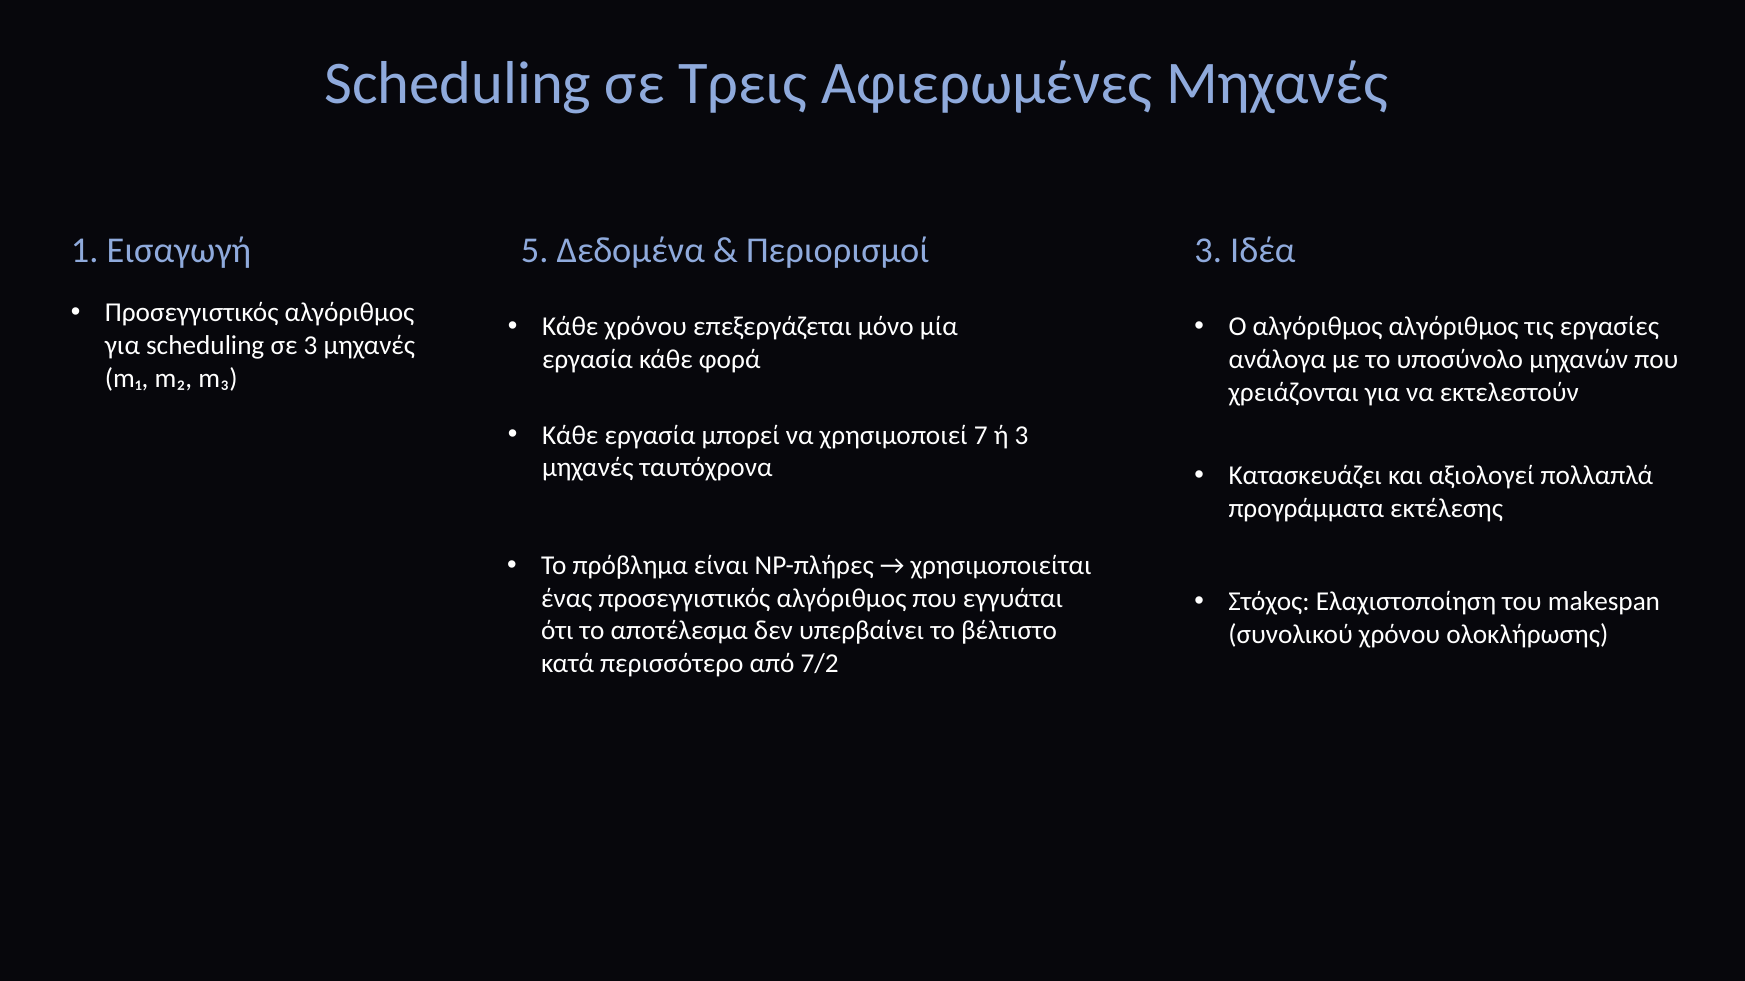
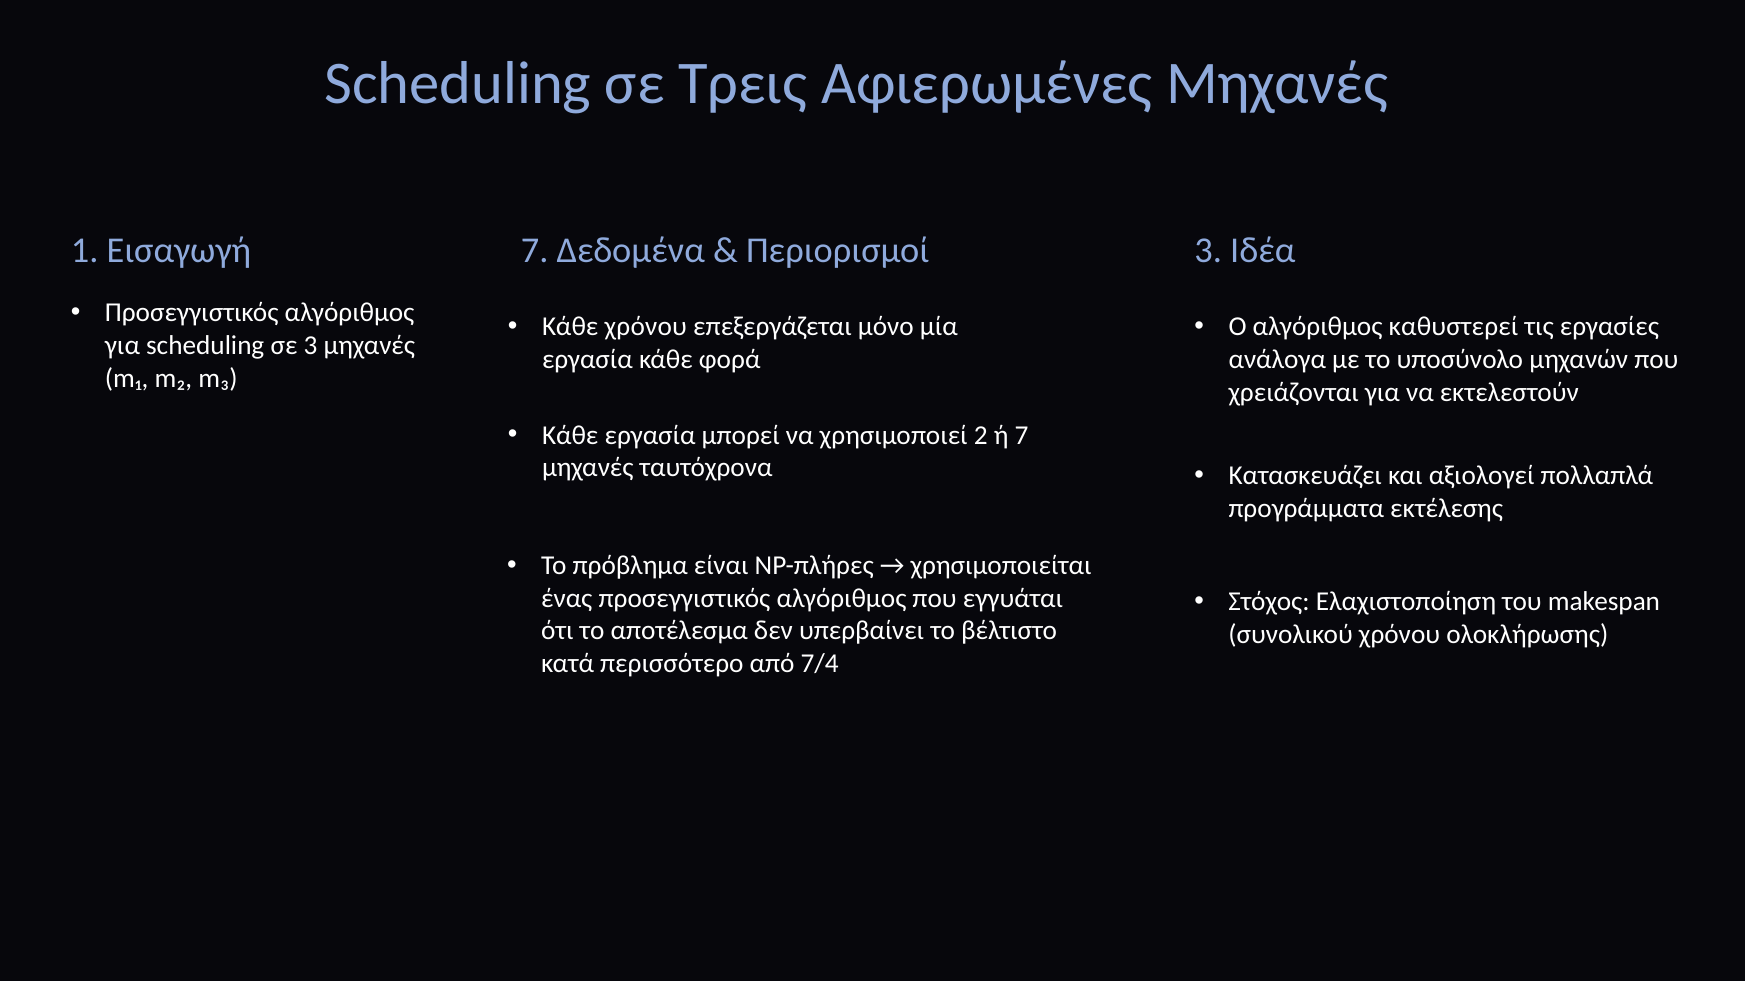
Εισαγωγή 5: 5 -> 7 (535, 250)
αλγόριθμος αλγόριθμος: αλγόριθμος -> καθυστερεί (1453, 327)
7: 7 -> 2 (981, 435)
ή 3: 3 -> 7 (1022, 435)
7/2: 7/2 -> 7/4 (820, 664)
